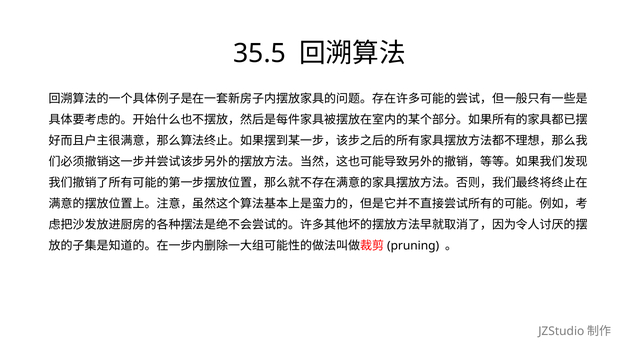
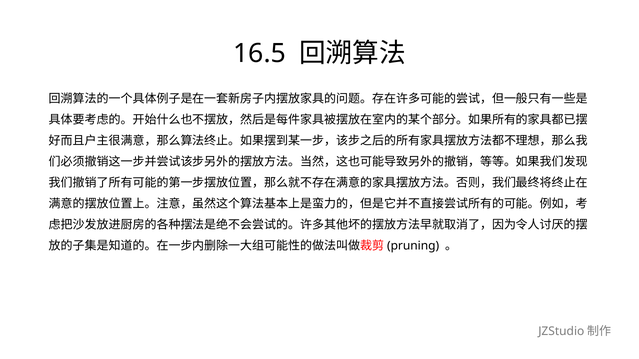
35.5: 35.5 -> 16.5 (260, 54)
